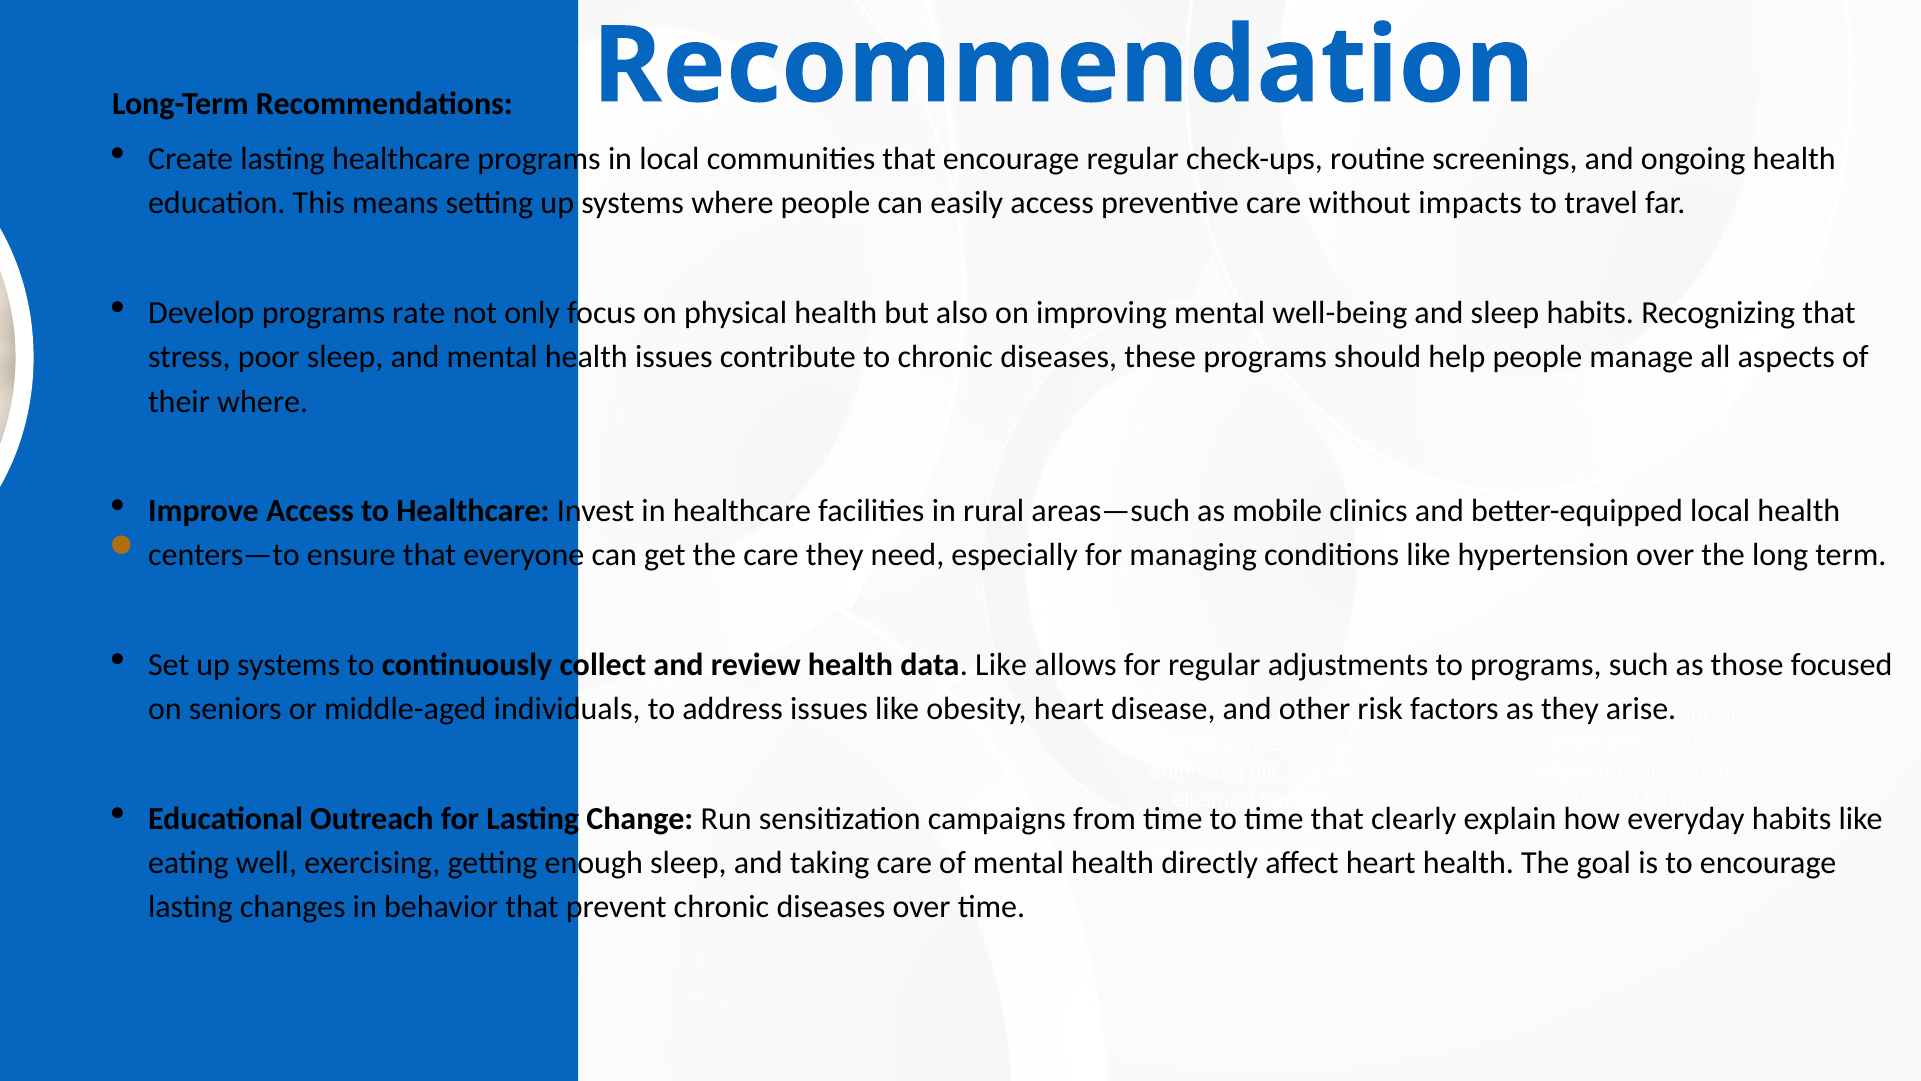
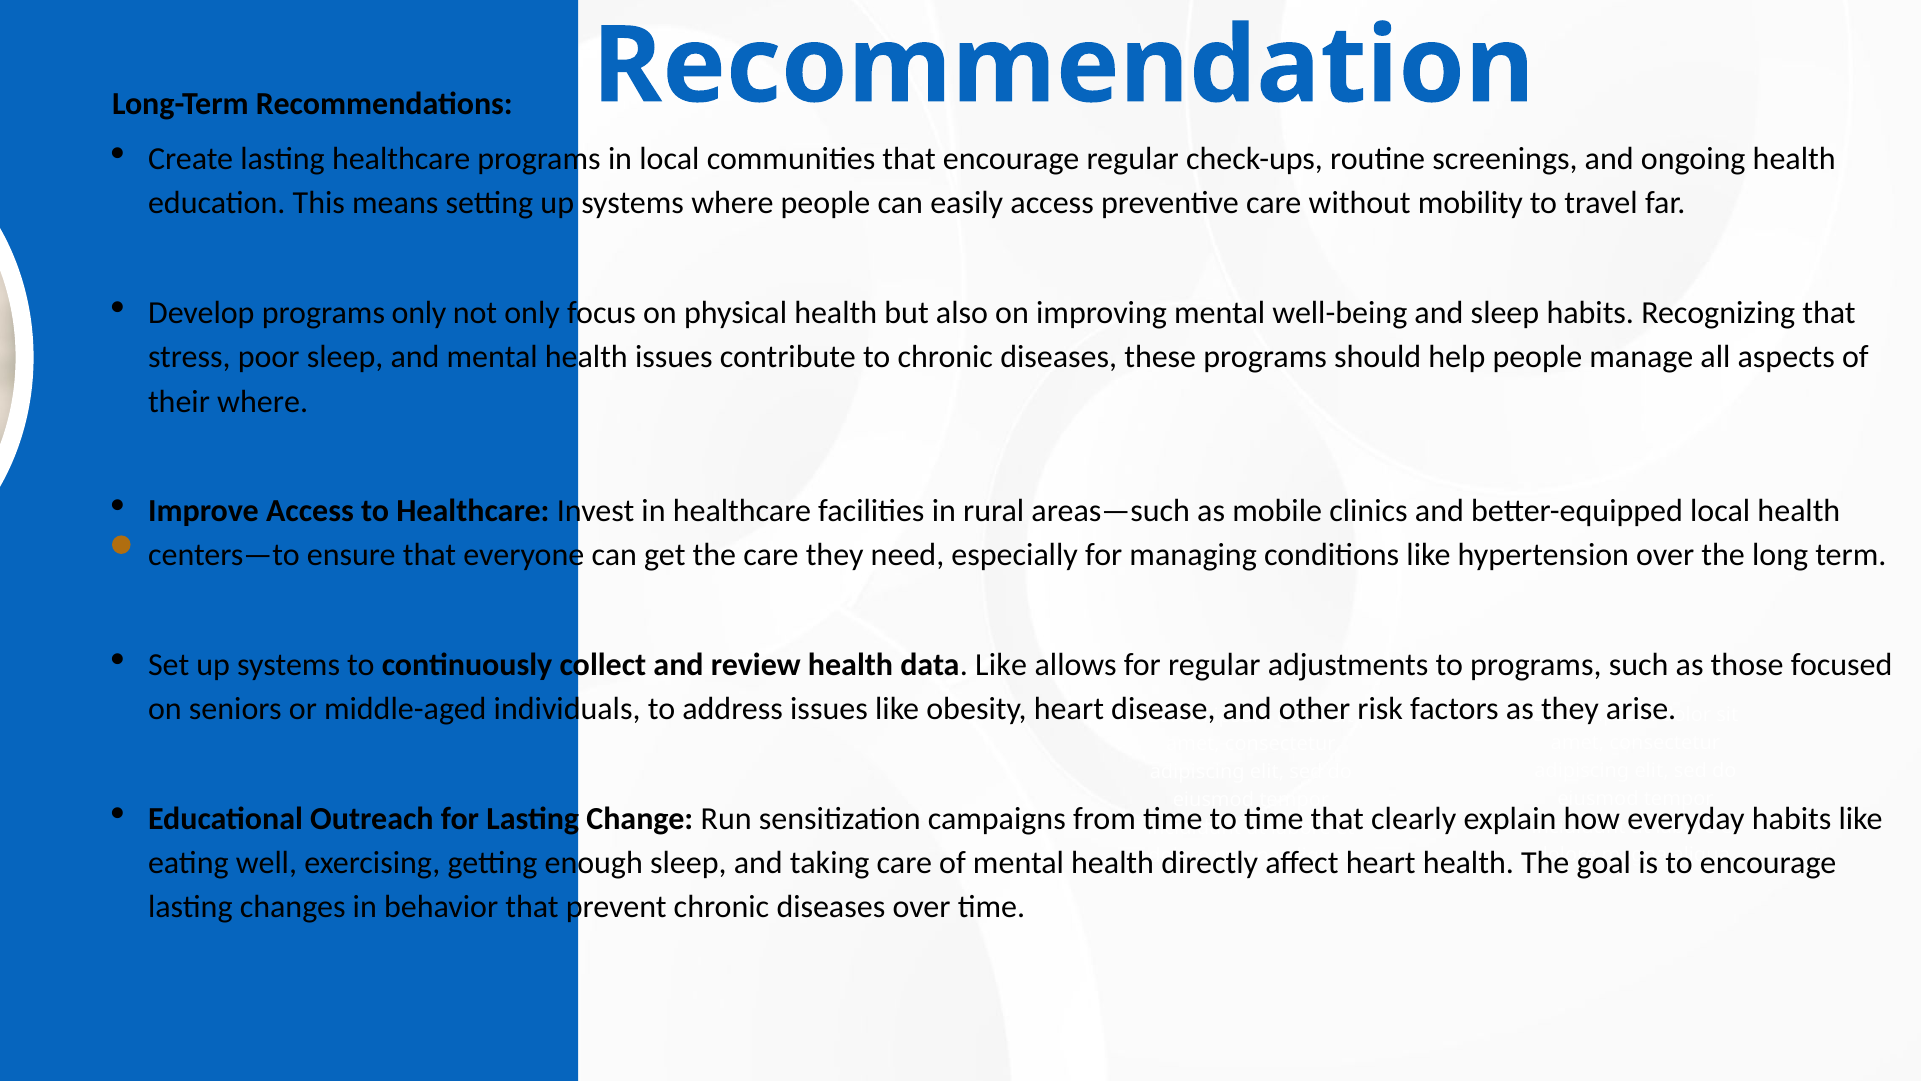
impacts: impacts -> mobility (1470, 203)
programs rate: rate -> only (419, 313)
